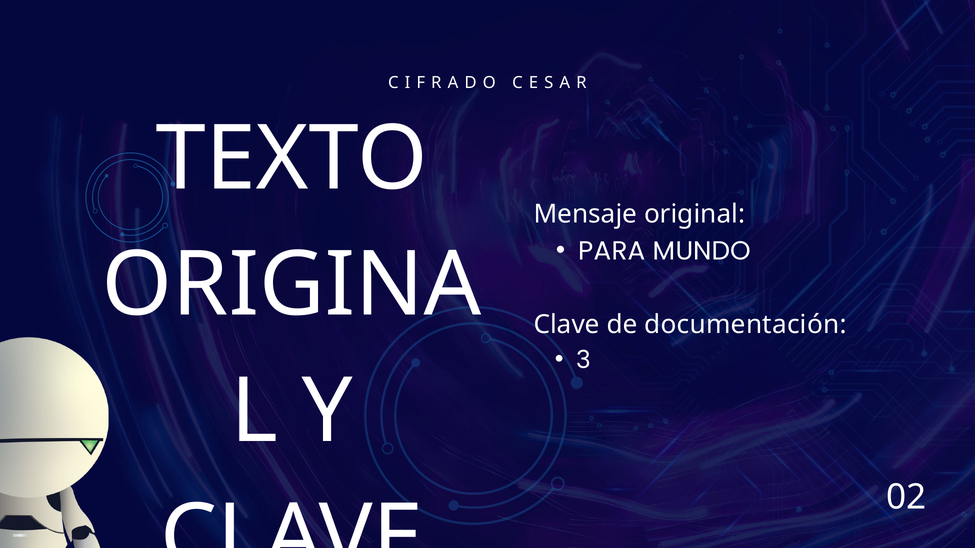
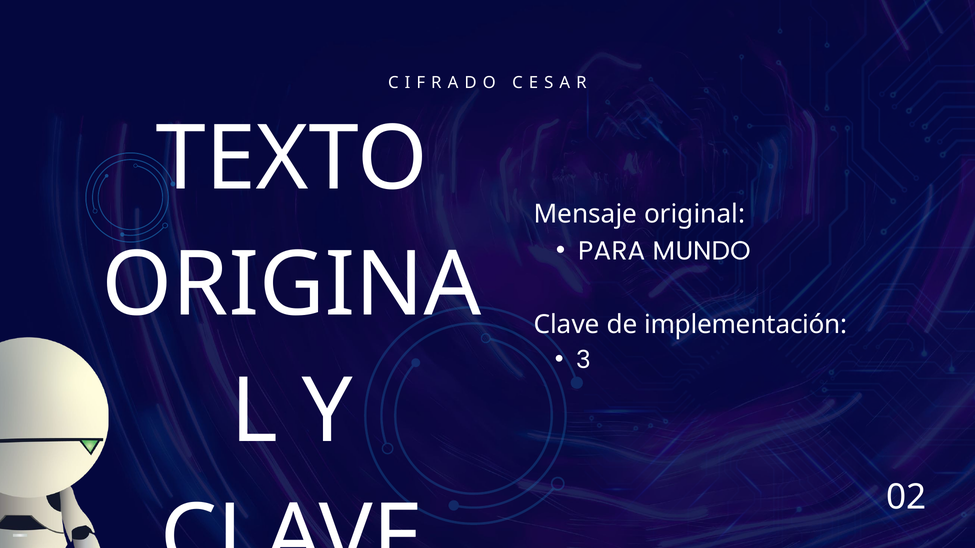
documentación: documentación -> implementación (746, 325)
